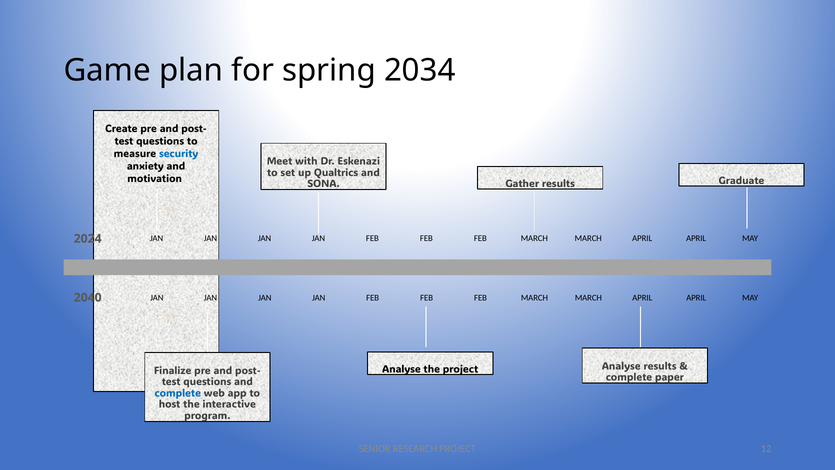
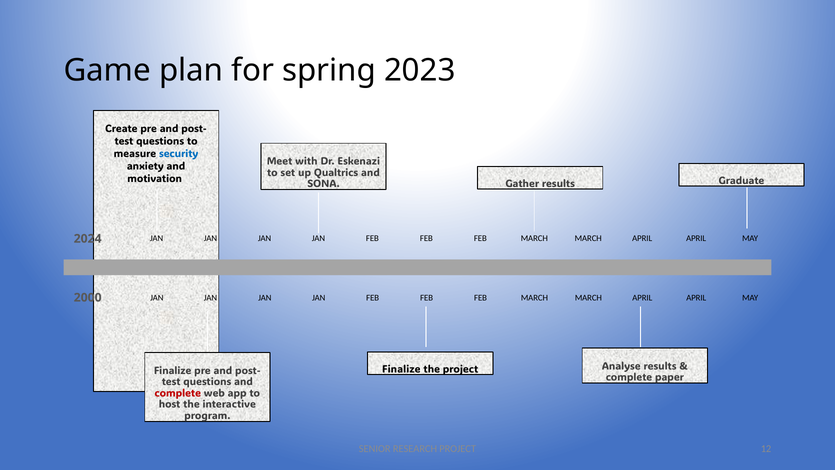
2034: 2034 -> 2023 (420, 70)
2040: 2040 -> 2000 (88, 297)
Analyse: Analyse -> Finalize (401, 369)
complete colour: blue -> red (178, 393)
